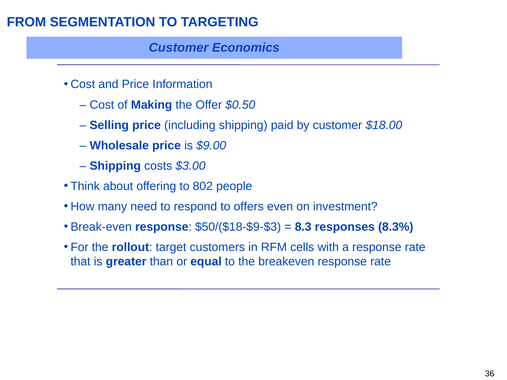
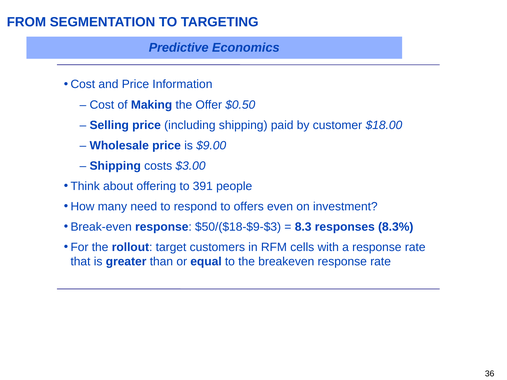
Customer: Customer -> Predictive (179, 48)
802: 802 -> 391 (203, 186)
